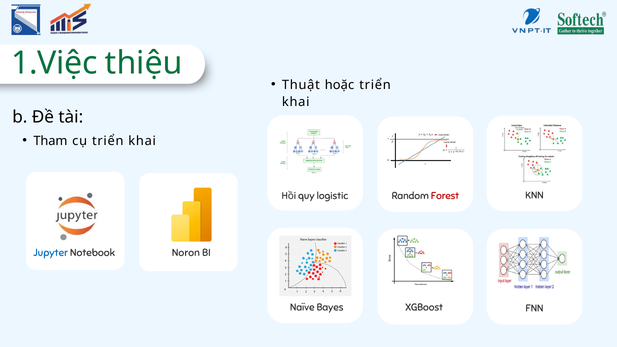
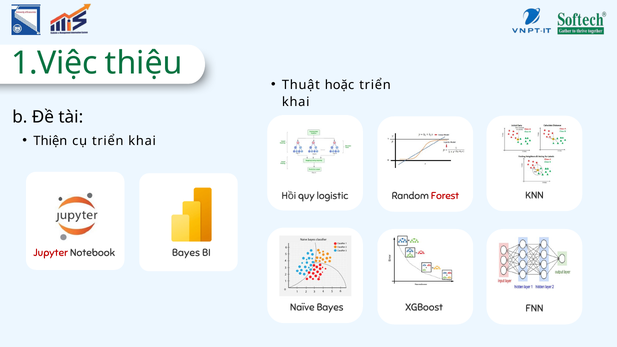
Tham: Tham -> Thiện (50, 141)
Jupyter colour: blue -> red (51, 253)
Notebook Noron: Noron -> Bayes (186, 253)
